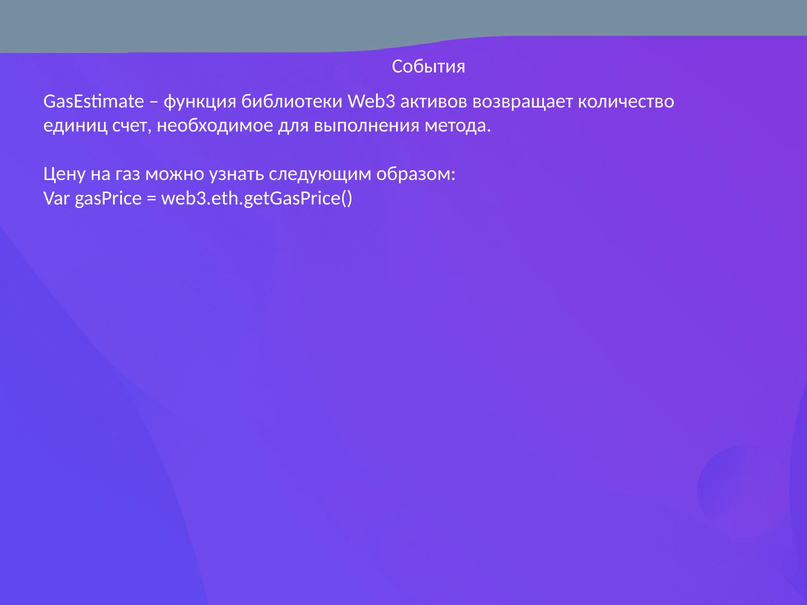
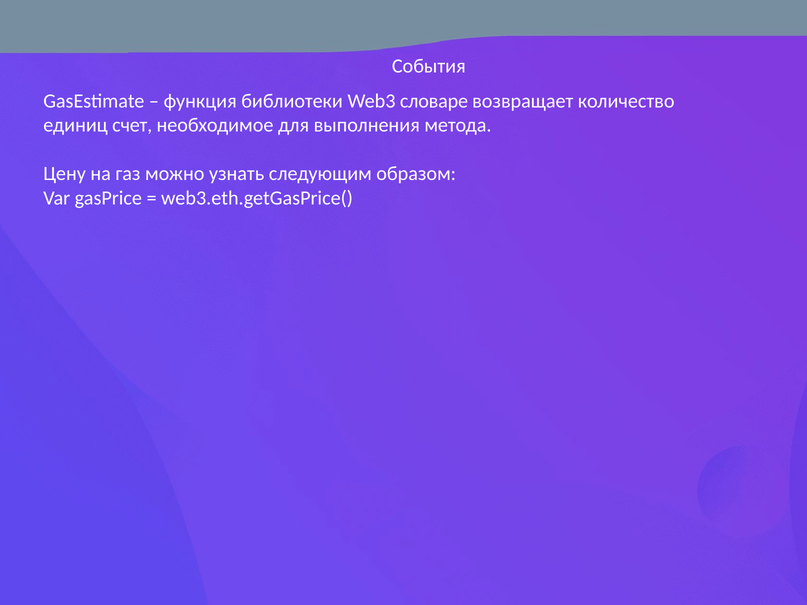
активов: активов -> словаре (434, 101)
